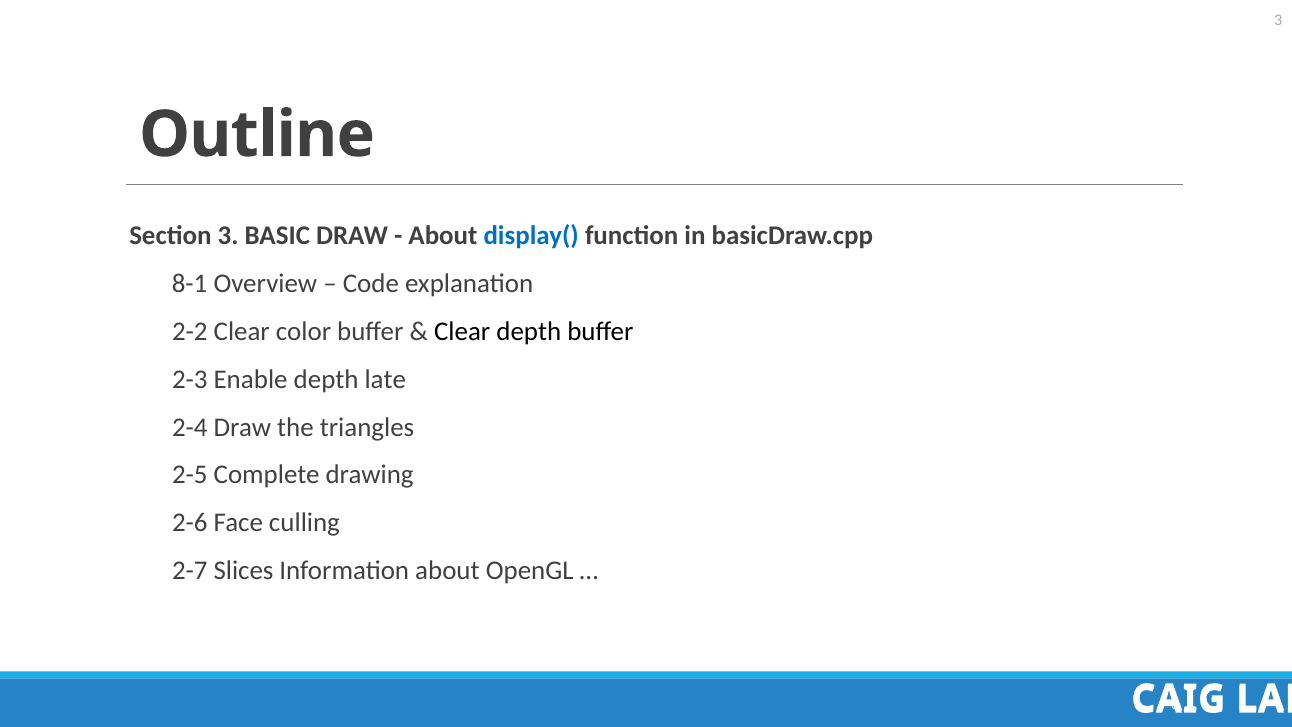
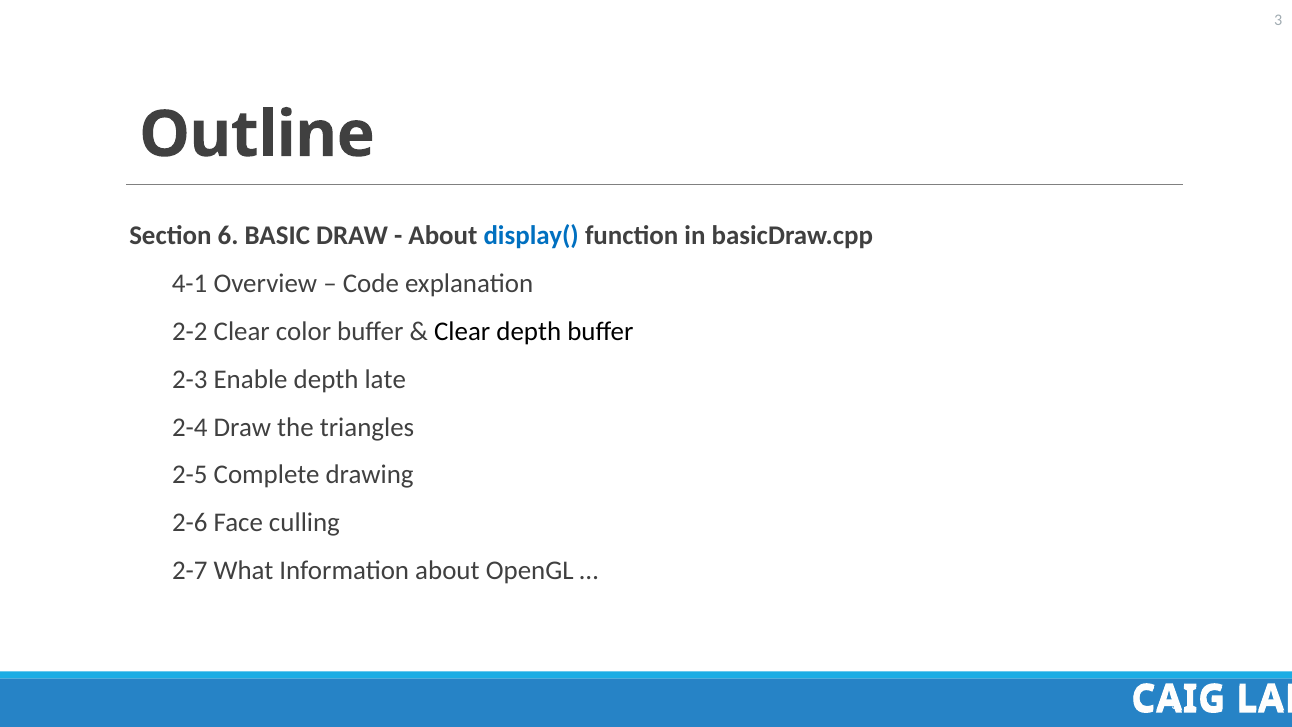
Section 3: 3 -> 6 (228, 235)
8-1: 8-1 -> 4-1 (190, 283)
Slices: Slices -> What (244, 571)
